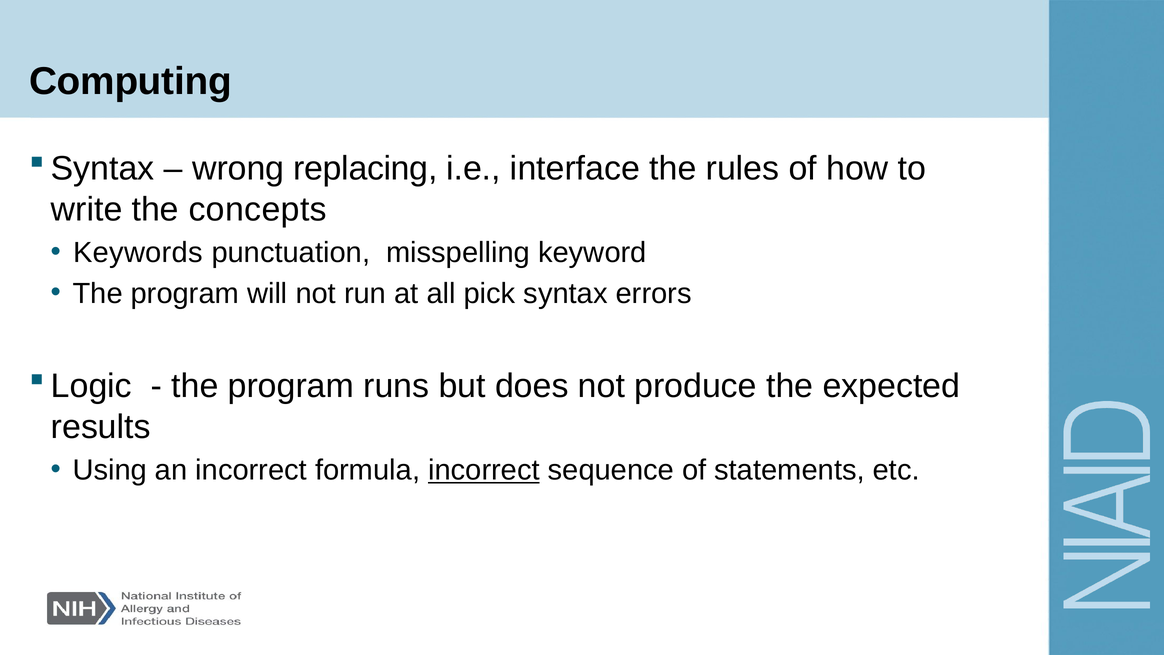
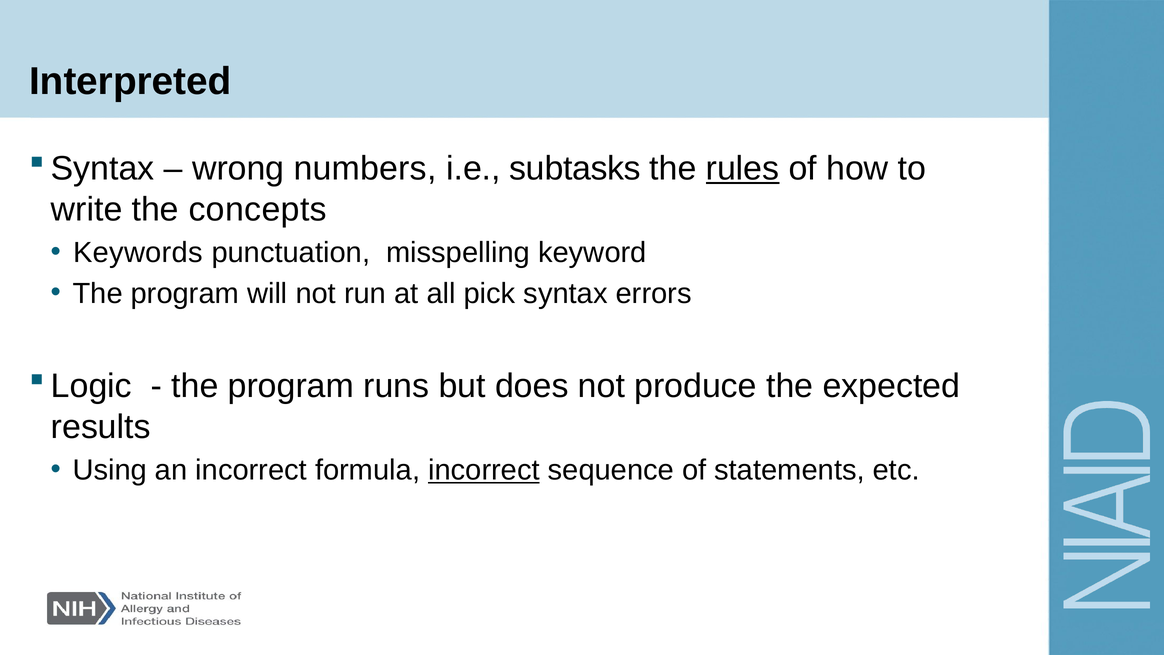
Computing: Computing -> Interpreted (130, 82)
replacing: replacing -> numbers (365, 169)
interface: interface -> subtasks (575, 169)
rules underline: none -> present (743, 169)
